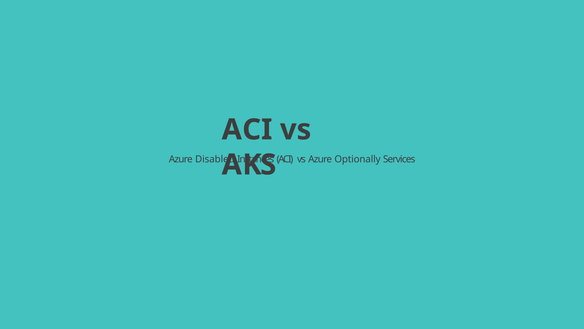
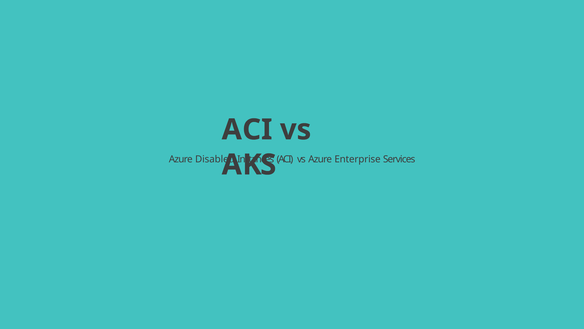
Optionally: Optionally -> Enterprise (358, 159)
